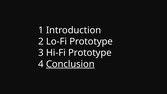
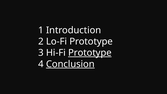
Prototype underline: none -> present (90, 53)
